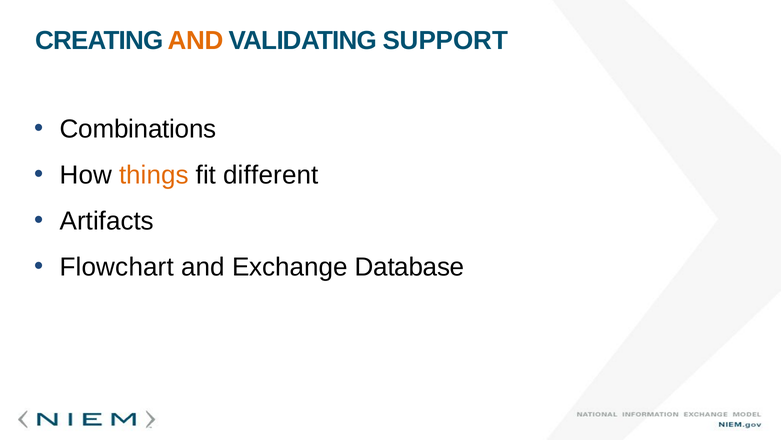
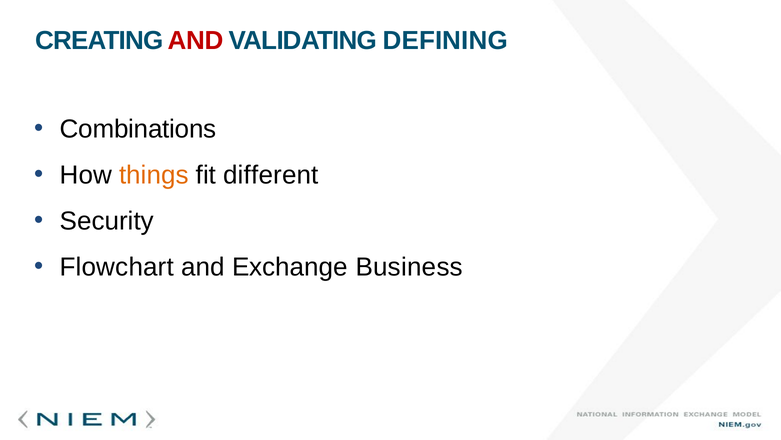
AND colour: orange -> red (196, 41)
SUPPORT: SUPPORT -> DEFINING (445, 41)
Artifacts: Artifacts -> Security (107, 221)
Database: Database -> Business (409, 267)
